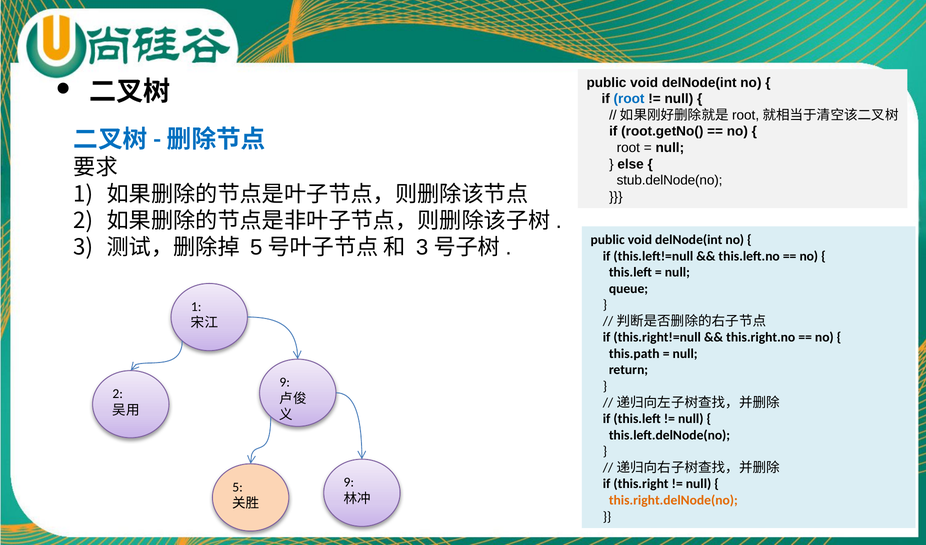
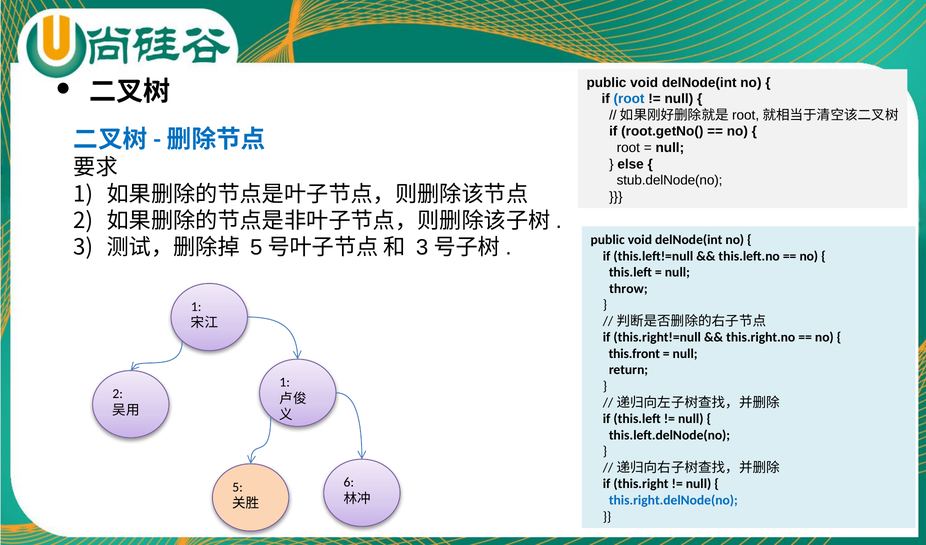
queue: queue -> throw (628, 289)
this.path: this.path -> this.front (634, 354)
9: 9 -> 1 (285, 383)
9: 9 -> 6 (349, 483)
this.right.delNode(no colour: orange -> blue (673, 500)
